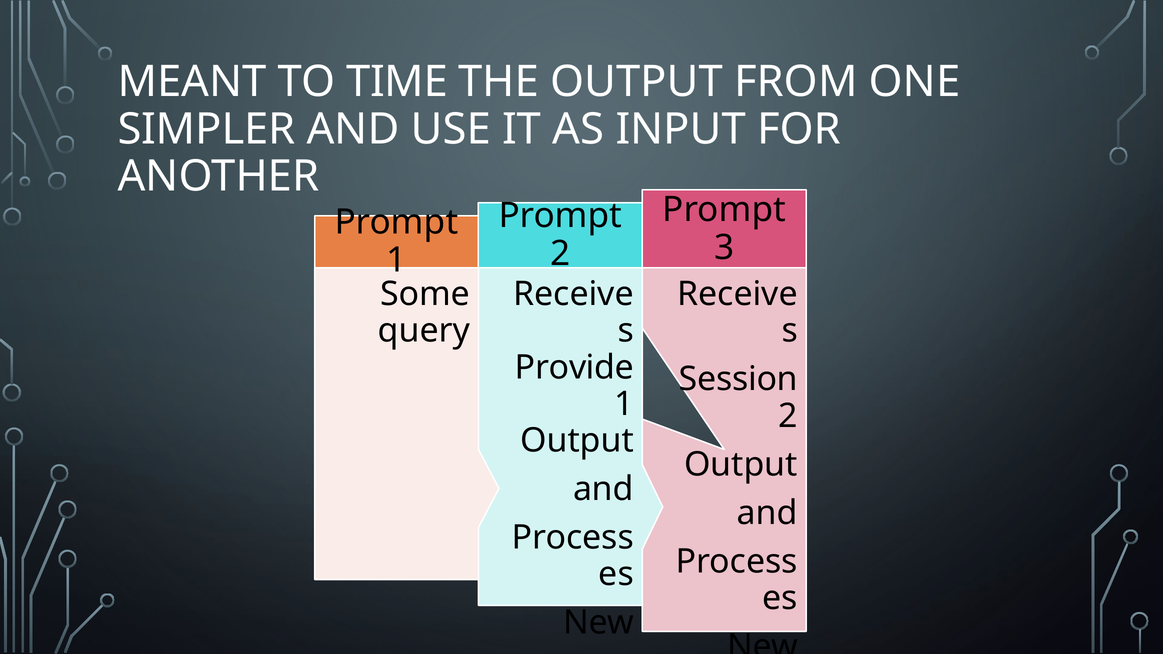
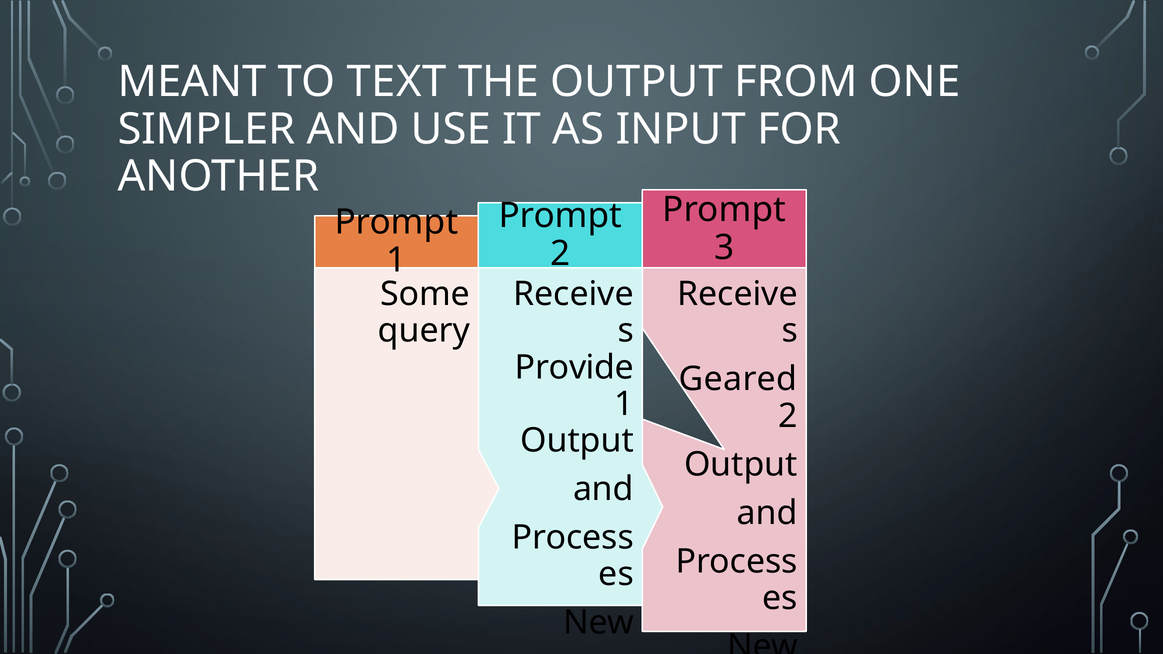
TIME: TIME -> TEXT (397, 82)
Session: Session -> Geared (738, 379)
